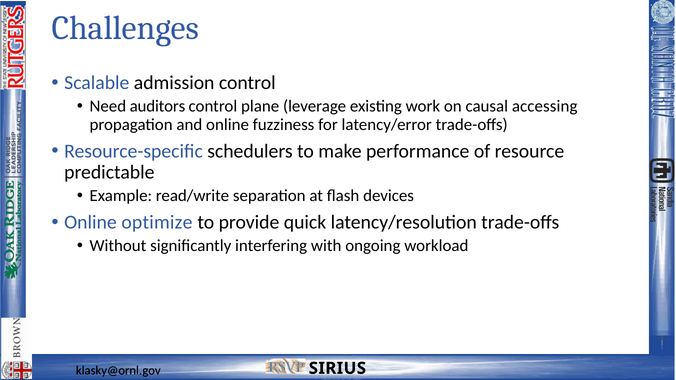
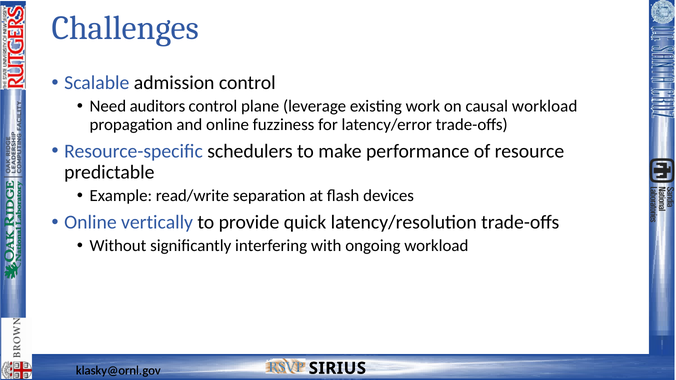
causal accessing: accessing -> workload (545, 106)
optimize: optimize -> vertically (157, 223)
